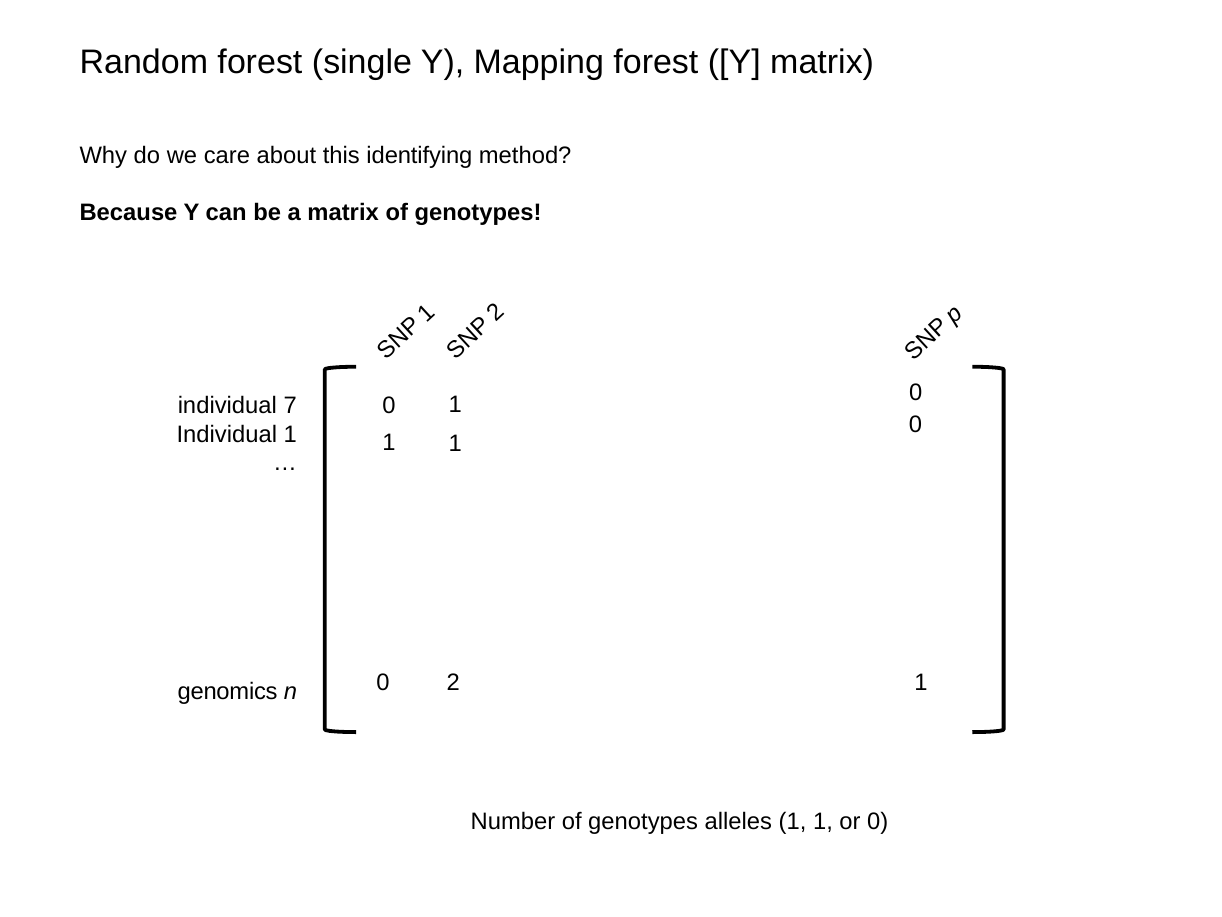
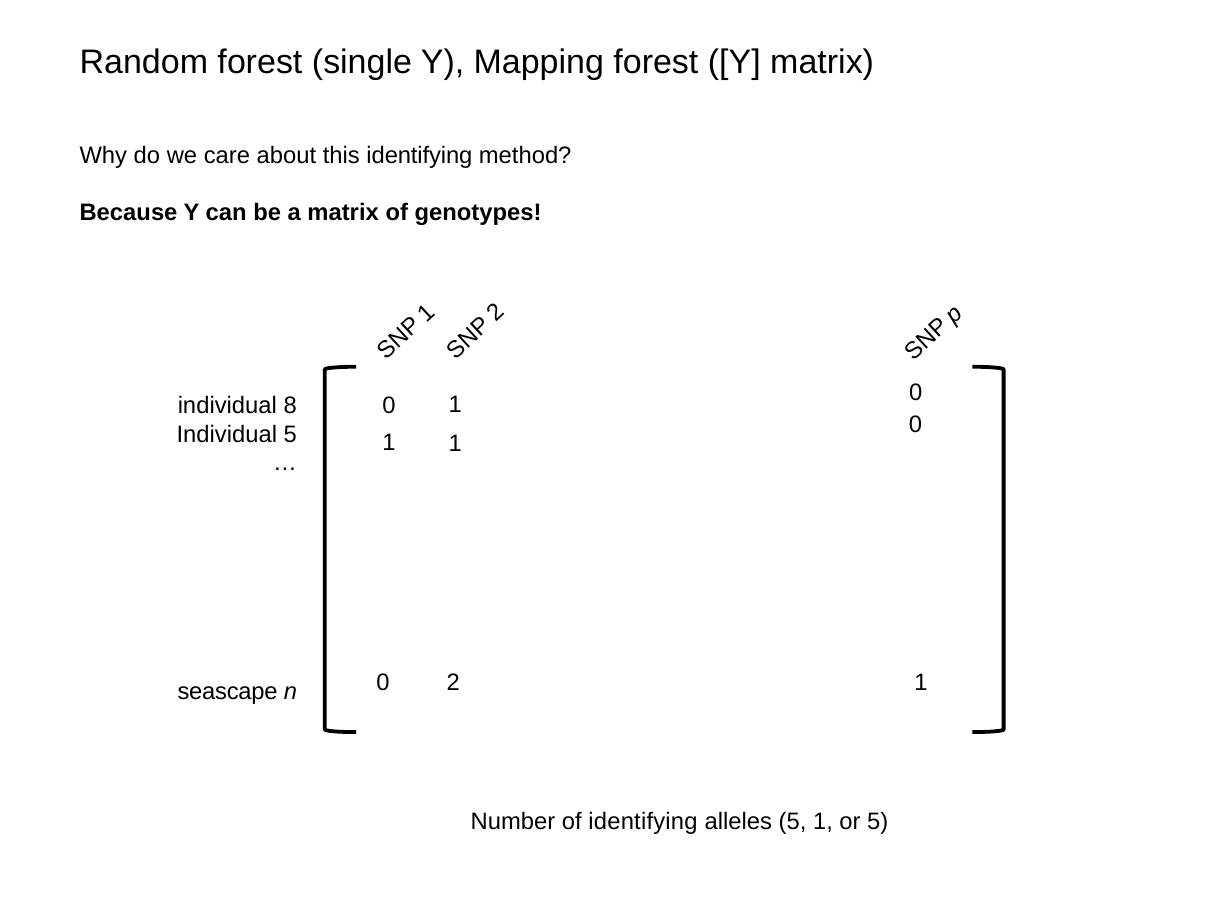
7: 7 -> 8 (290, 406)
Individual 1: 1 -> 5 (290, 434)
genomics: genomics -> seascape (228, 691)
Number of genotypes: genotypes -> identifying (643, 821)
alleles 1: 1 -> 5 (793, 821)
or 0: 0 -> 5 (878, 821)
